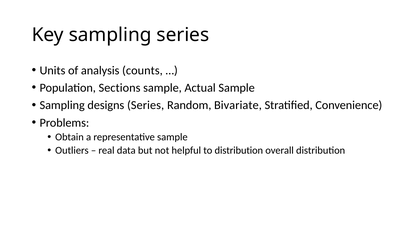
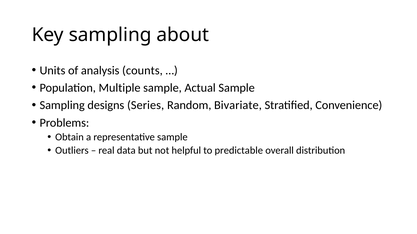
sampling series: series -> about (183, 35)
Sections: Sections -> Multiple (120, 88)
to distribution: distribution -> predictable (239, 151)
